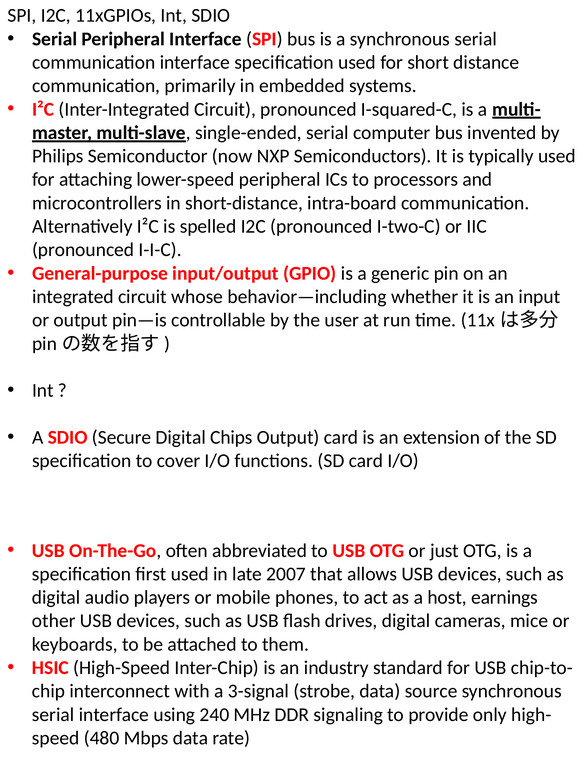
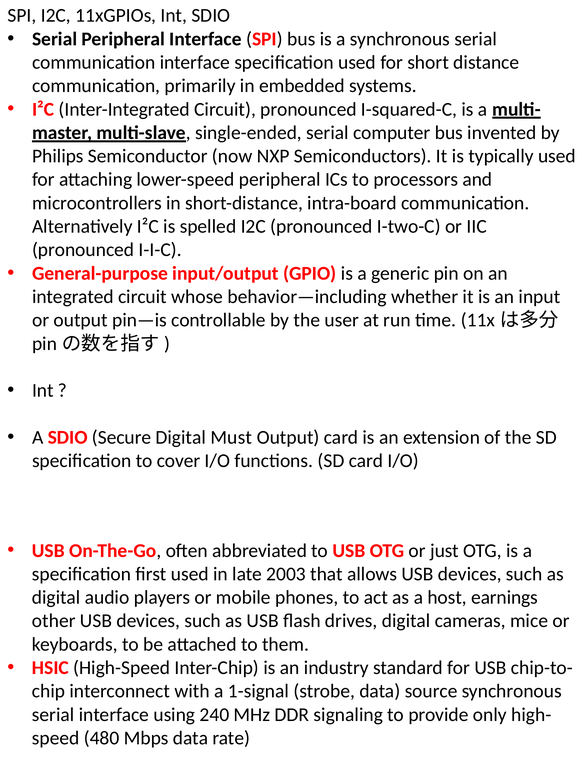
Chips: Chips -> Must (231, 437)
2007: 2007 -> 2003 (286, 574)
3-signal: 3-signal -> 1-signal (258, 691)
